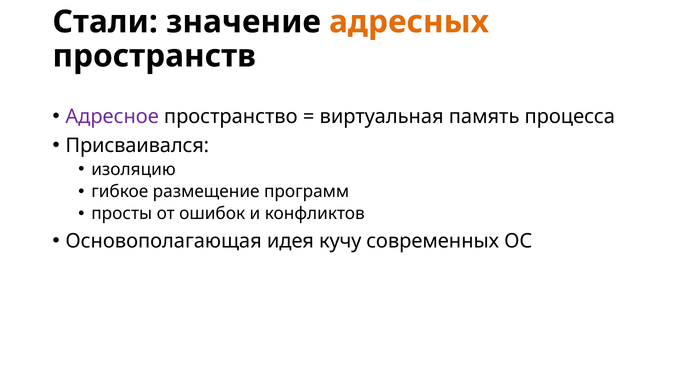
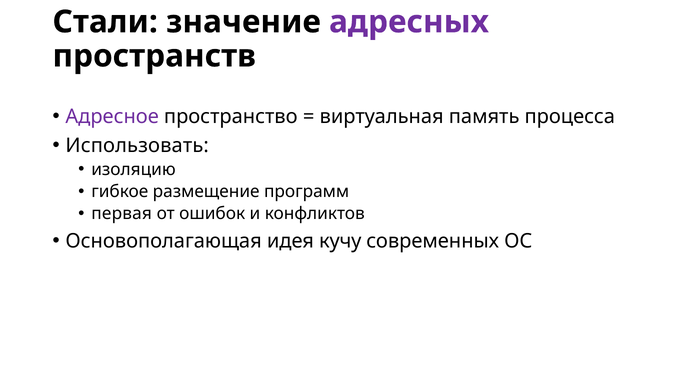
адресных colour: orange -> purple (409, 22)
Присваивался: Присваивался -> Использовать (137, 145)
просты: просты -> первая (122, 213)
